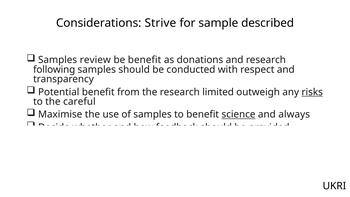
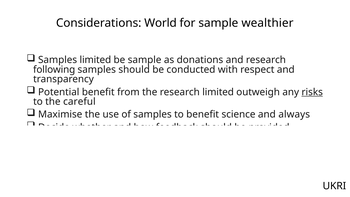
Strive: Strive -> World (161, 23)
described: described -> wealthier (267, 23)
Samples review: review -> limited (95, 60)
be benefit: benefit -> sample (145, 60)
science underline: present -> none (239, 114)
